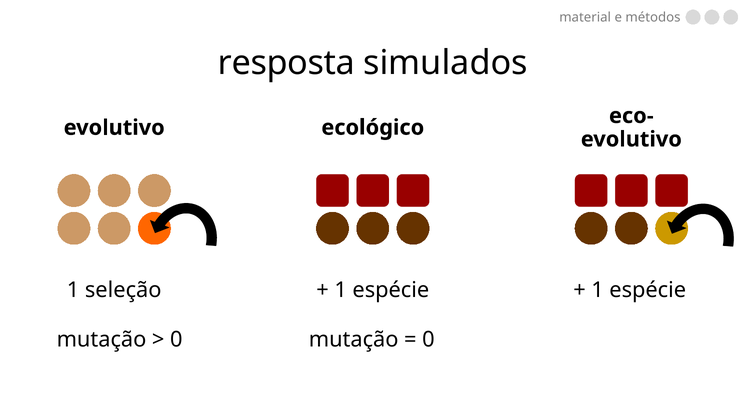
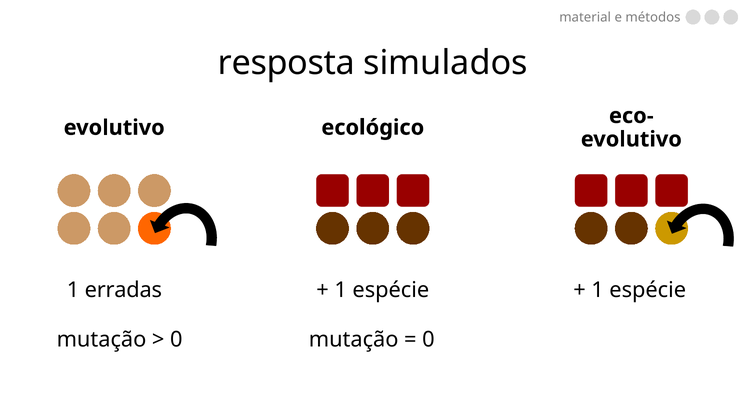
seleção: seleção -> erradas (123, 290)
